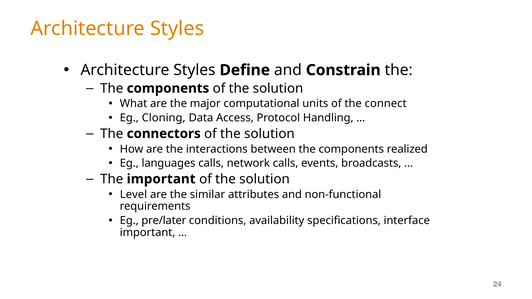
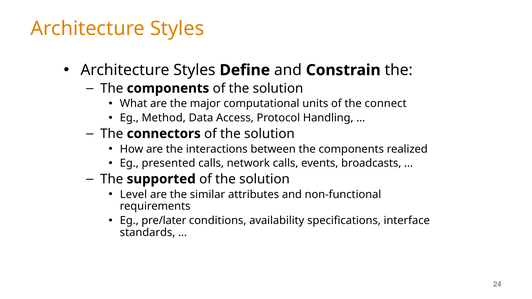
Cloning: Cloning -> Method (164, 118)
languages: languages -> presented (168, 163)
The important: important -> supported (161, 179)
important: important -> standards (148, 233)
